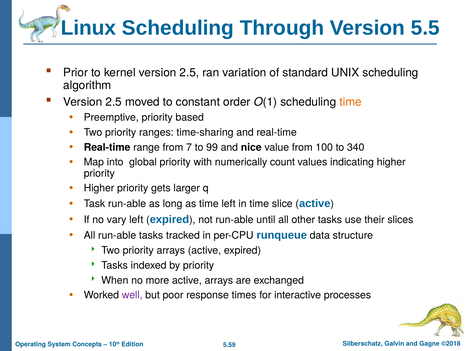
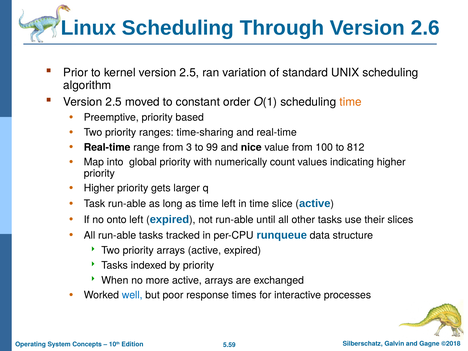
5.5: 5.5 -> 2.6 (425, 28)
7: 7 -> 3 (189, 147)
340: 340 -> 812 (356, 147)
vary: vary -> onto (117, 220)
well colour: purple -> blue (132, 295)
